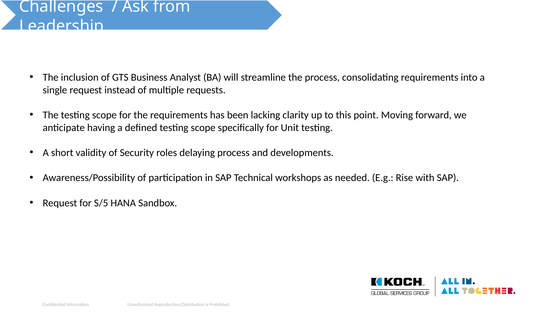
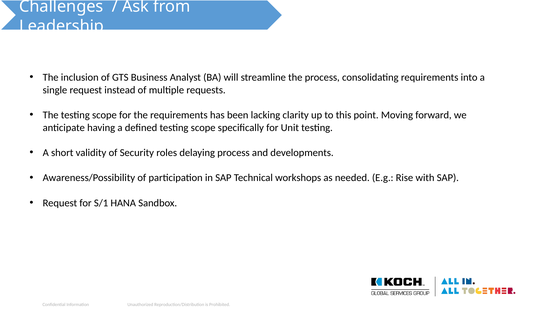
S/5: S/5 -> S/1 (101, 203)
